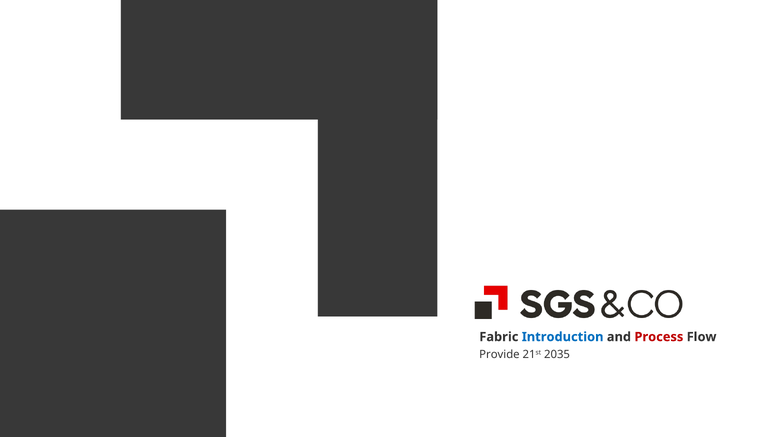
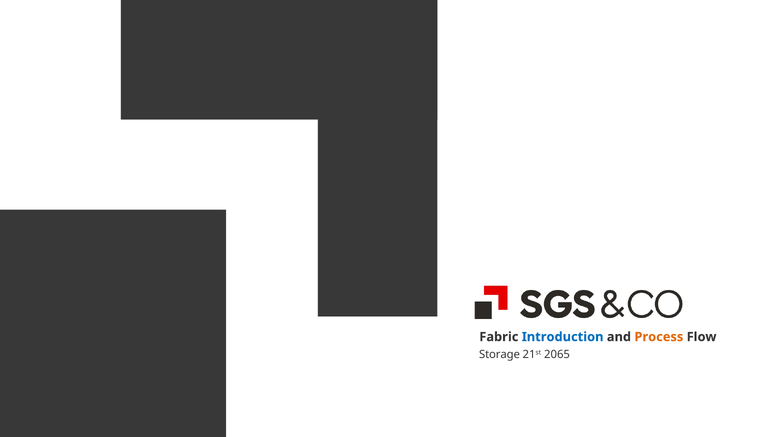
Process colour: red -> orange (659, 337)
Provide: Provide -> Storage (499, 355)
2035: 2035 -> 2065 (557, 355)
